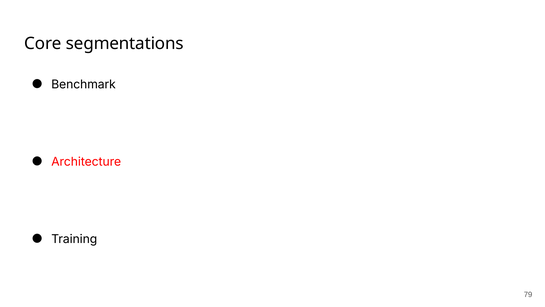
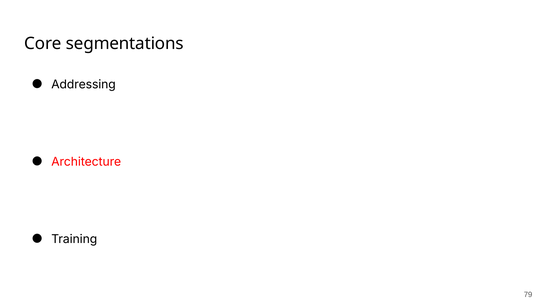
Benchmark: Benchmark -> Addressing (84, 84)
